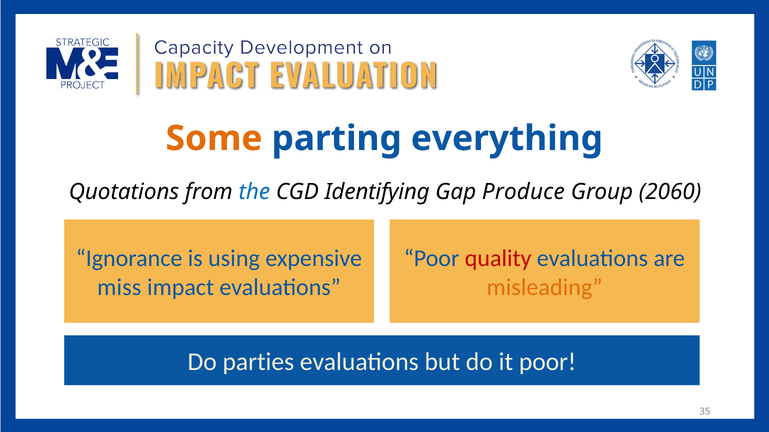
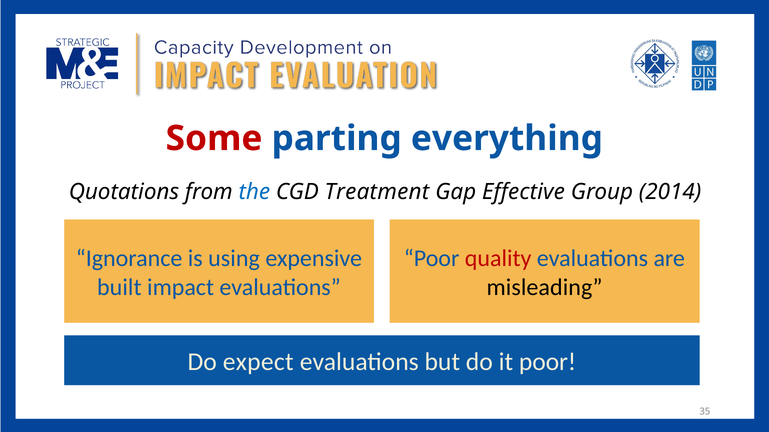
Some colour: orange -> red (214, 139)
Identifying: Identifying -> Treatment (377, 192)
Produce: Produce -> Effective (523, 192)
2060: 2060 -> 2014 (670, 192)
miss: miss -> built (119, 288)
misleading colour: orange -> black (545, 288)
parties: parties -> expect (258, 363)
